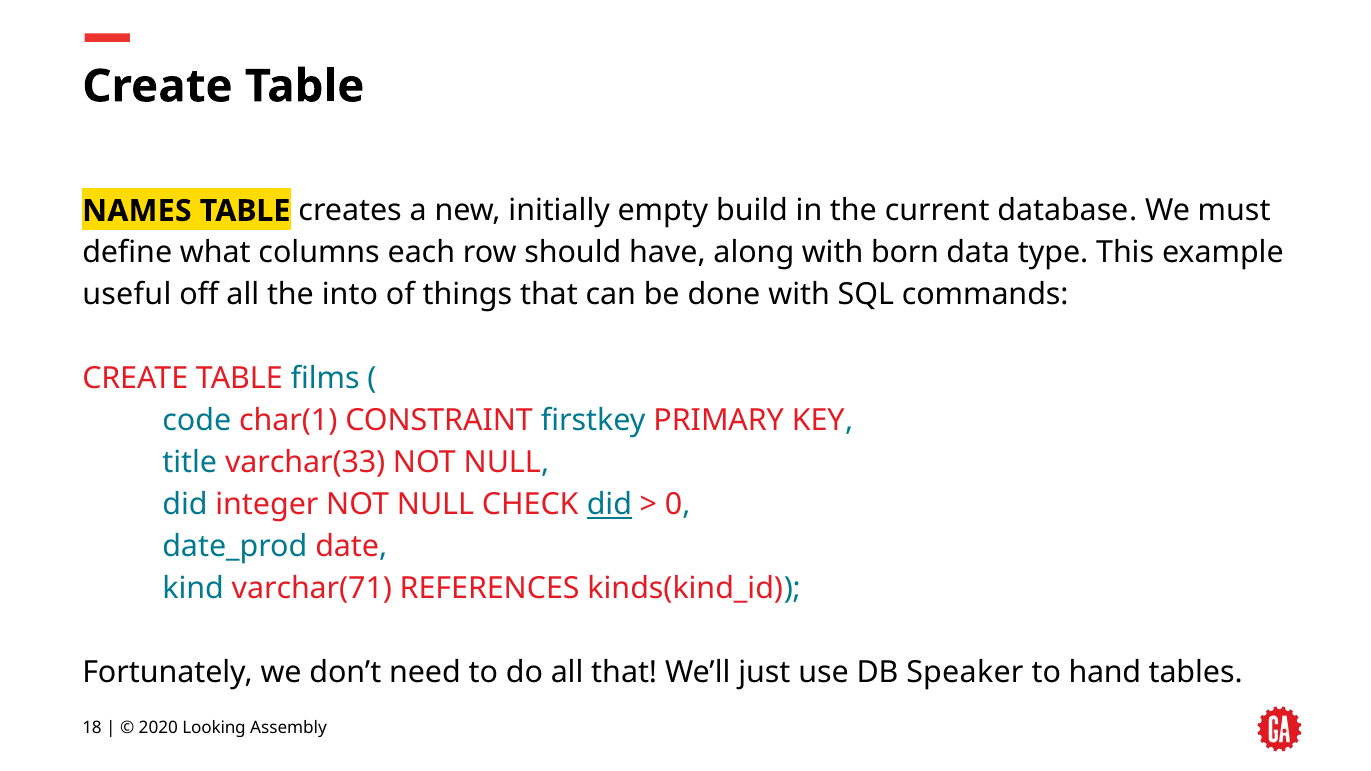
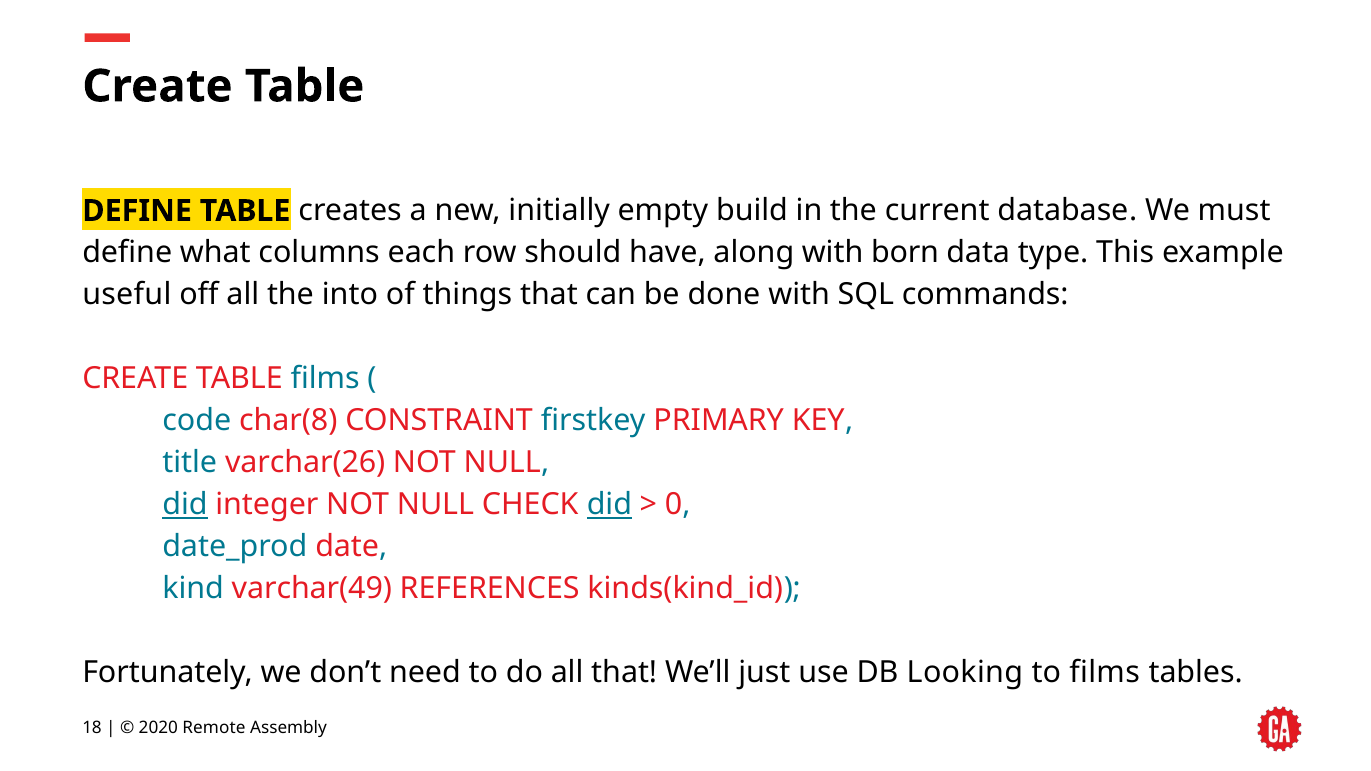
NAMES: NAMES -> DEFINE (137, 211)
char(1: char(1 -> char(8 (288, 421)
varchar(33: varchar(33 -> varchar(26 (305, 463)
did underline: none -> present (185, 505)
varchar(71: varchar(71 -> varchar(49 (312, 589)
Speaker: Speaker -> Looking (965, 673)
to hand: hand -> films (1105, 673)
Looking: Looking -> Remote (214, 728)
